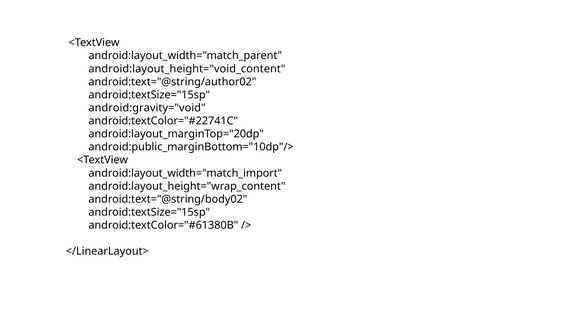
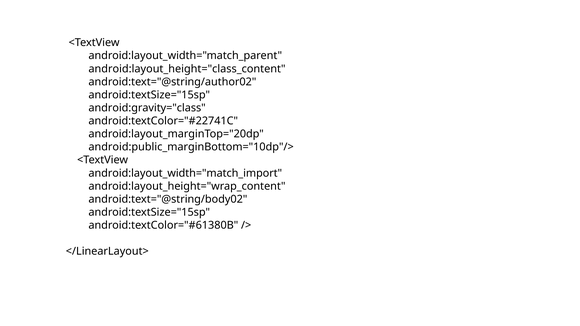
android:layout_height="void_content: android:layout_height="void_content -> android:layout_height="class_content (187, 69)
android:gravity="void: android:gravity="void -> android:gravity="class (147, 108)
